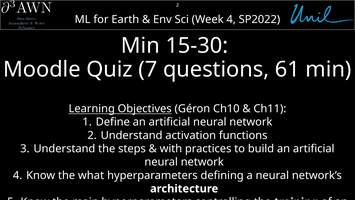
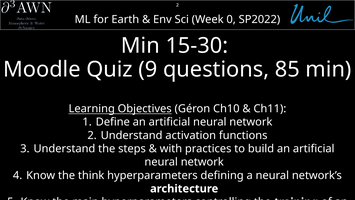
4: 4 -> 0 (231, 20)
7: 7 -> 9 (148, 69)
61: 61 -> 85 (287, 69)
what: what -> think (91, 175)
